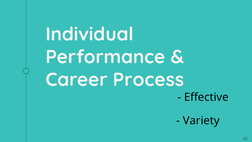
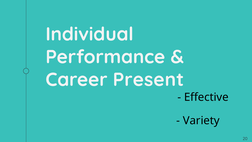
Process: Process -> Present (148, 80)
